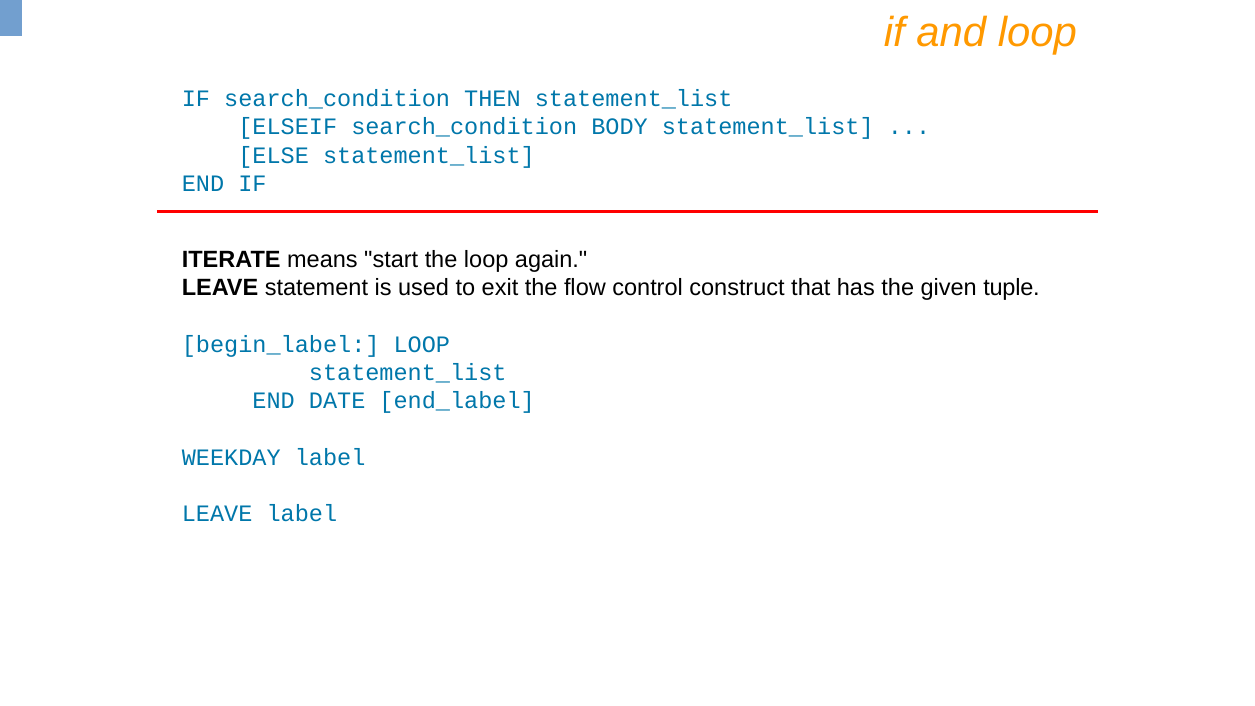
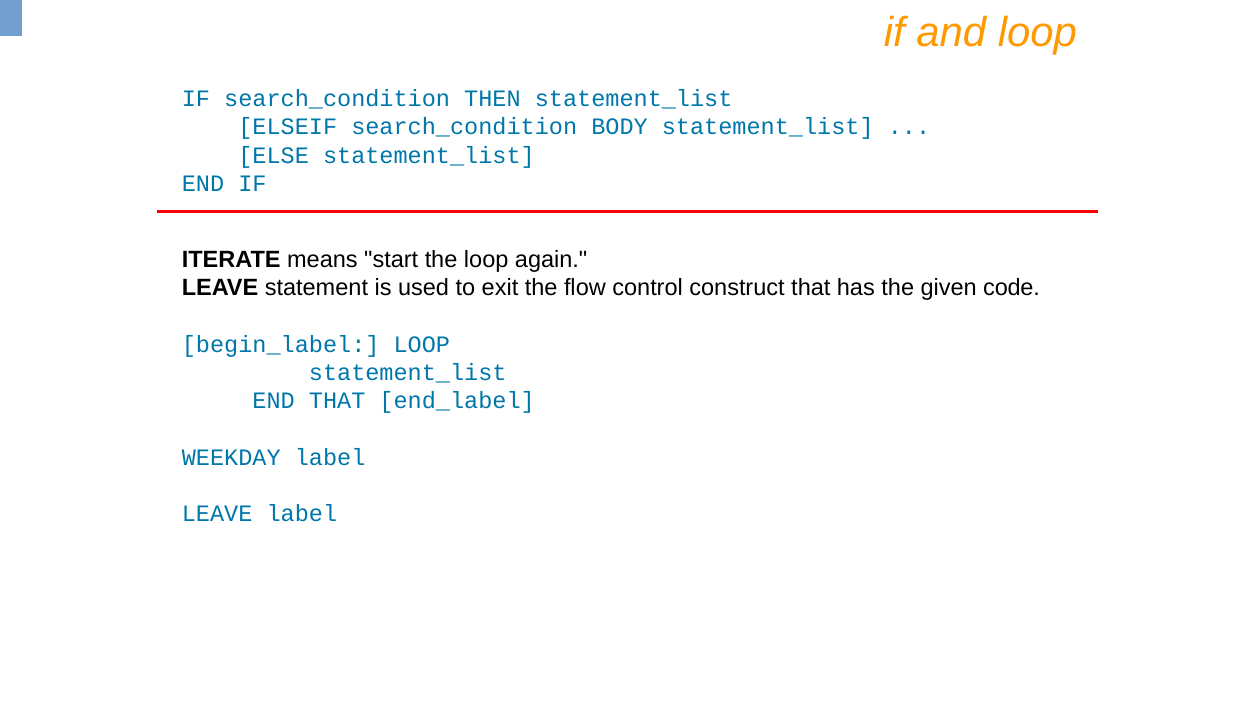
tuple: tuple -> code (1012, 288)
END DATE: DATE -> THAT (337, 401)
